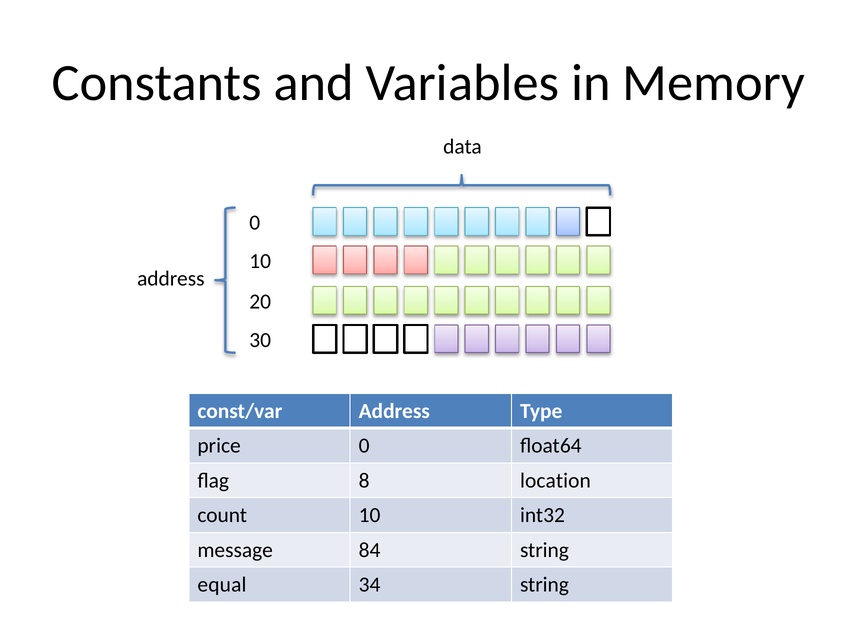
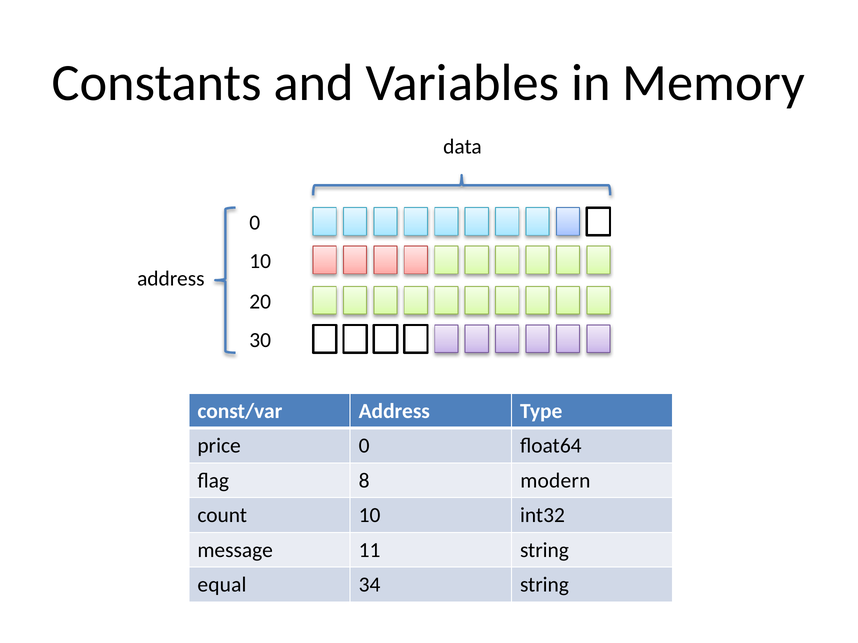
location: location -> modern (555, 481)
84: 84 -> 11 (370, 550)
